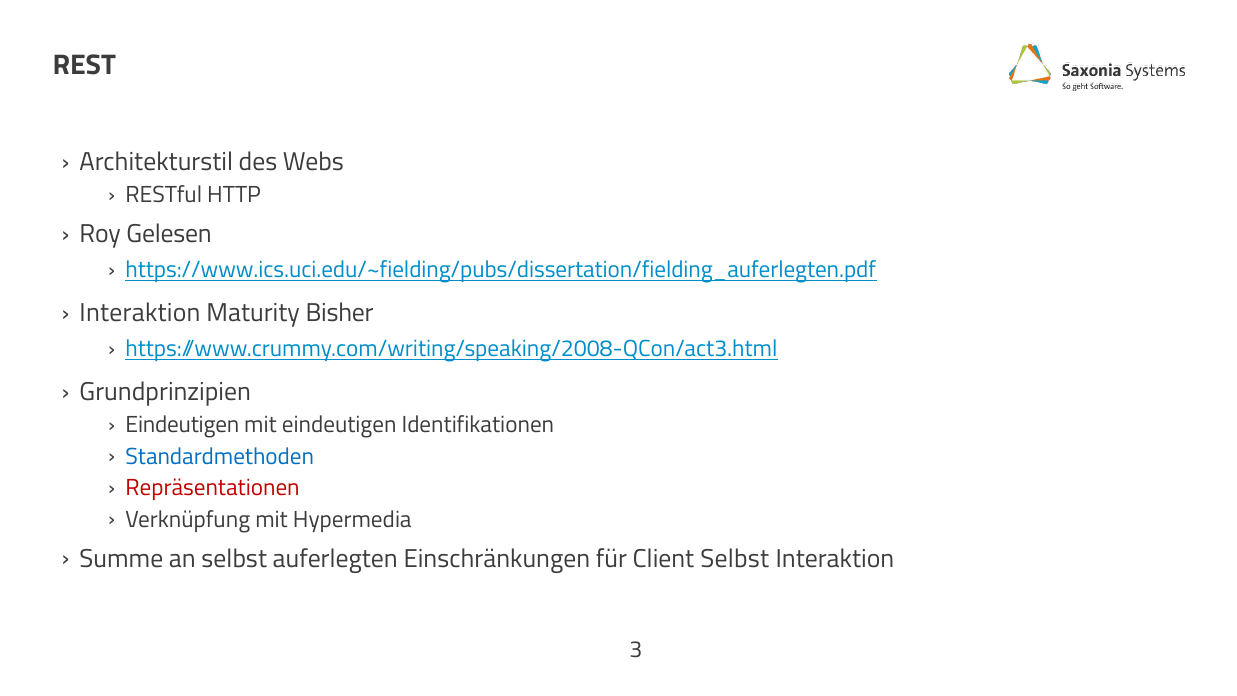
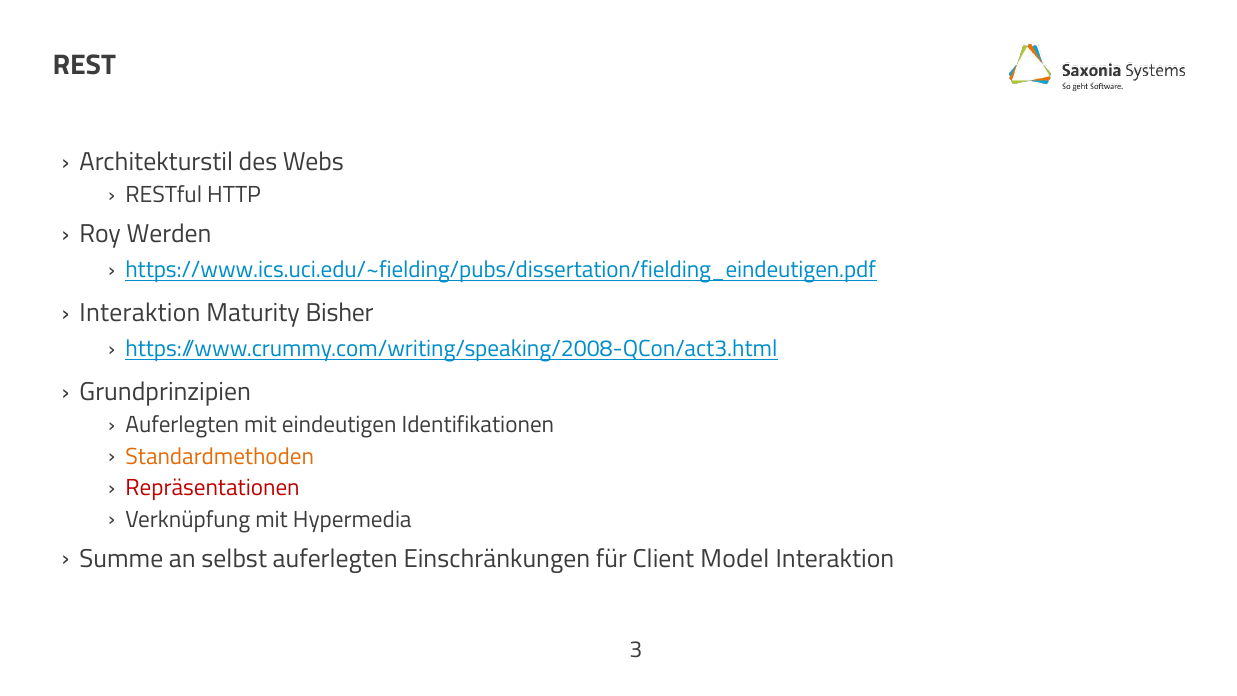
Gelesen: Gelesen -> Werden (169, 234)
https://www.ics.uci.edu/~fielding/pubs/dissertation/fielding_auferlegten.pdf: https://www.ics.uci.edu/~fielding/pubs/dissertation/fielding_auferlegten.pdf -> https://www.ics.uci.edu/~fielding/pubs/dissertation/fielding_eindeutigen.pdf (501, 270)
Eindeutigen: Eindeutigen -> Auferlegten (182, 425)
Standardmethoden colour: blue -> orange (220, 456)
Client Selbst: Selbst -> Model (735, 559)
